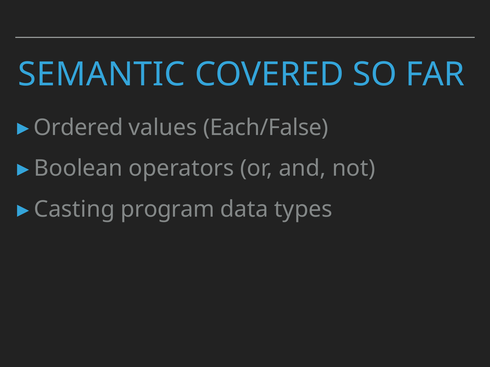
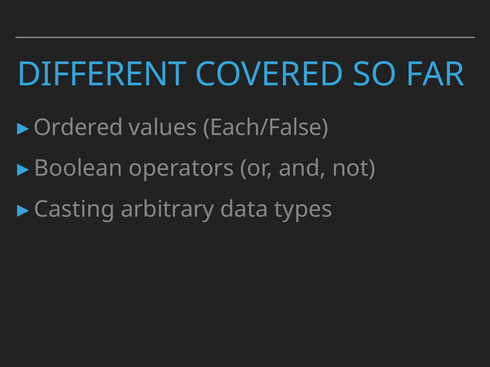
SEMANTIC: SEMANTIC -> DIFFERENT (102, 74)
program: program -> arbitrary (168, 210)
